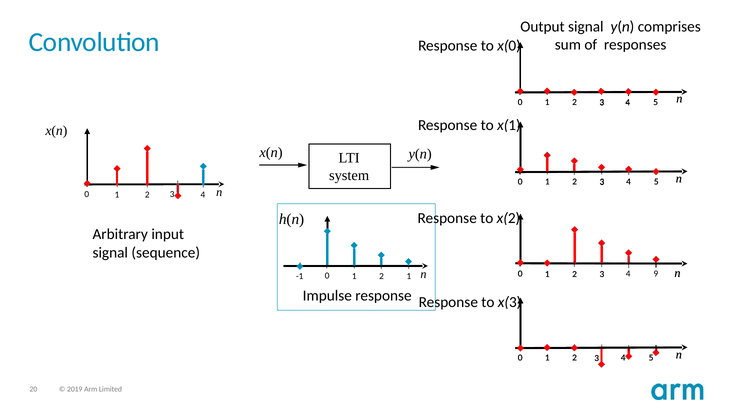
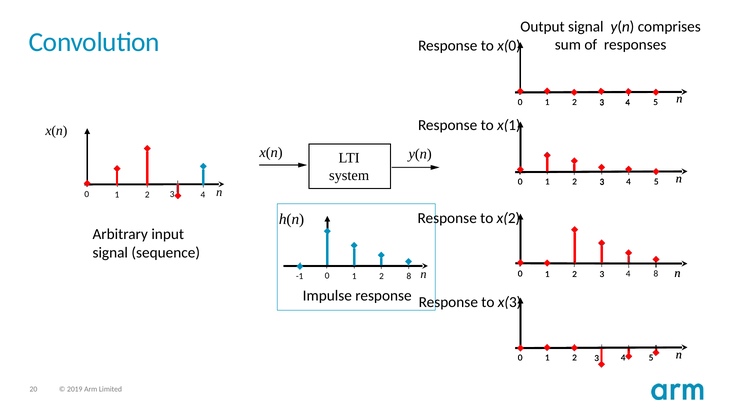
4 9: 9 -> 8 (656, 274)
2 1: 1 -> 8 (409, 276)
